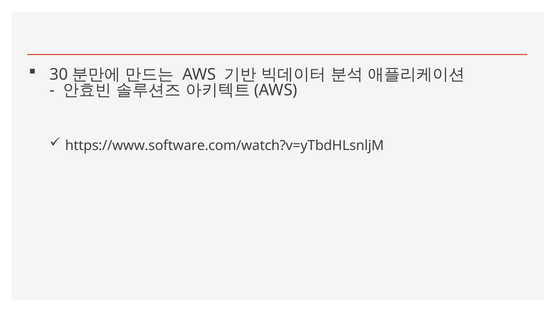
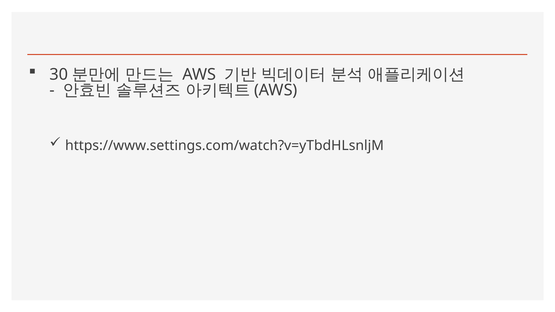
https://www.software.com/watch?v=yTbdHLsnljM: https://www.software.com/watch?v=yTbdHLsnljM -> https://www.settings.com/watch?v=yTbdHLsnljM (225, 146)
